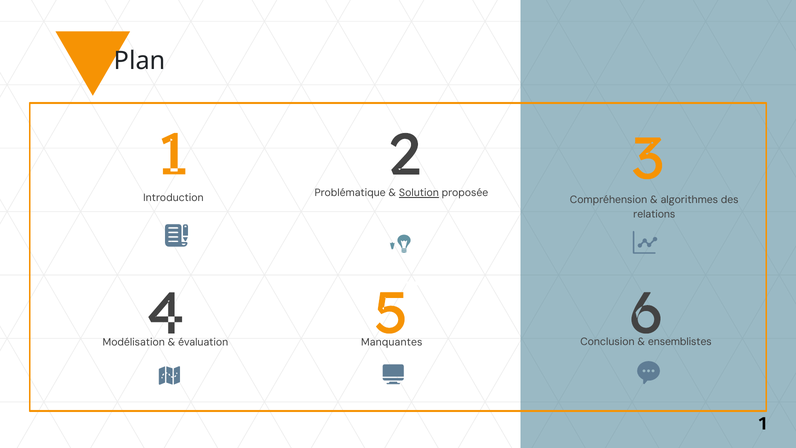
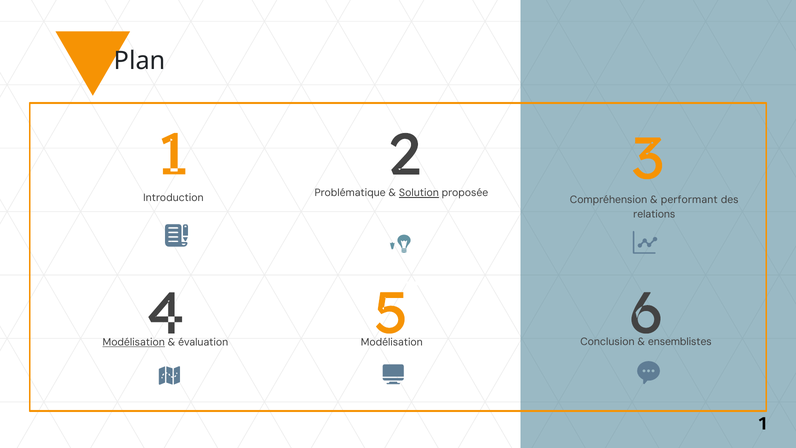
algorithmes: algorithmes -> performant (689, 200)
Modélisation underline: none -> present (134, 342)
évaluation Manquantes: Manquantes -> Modélisation (392, 342)
